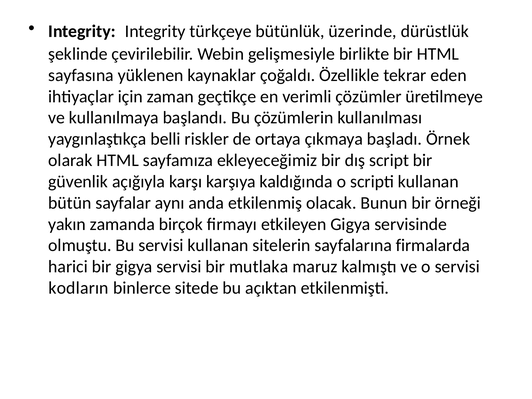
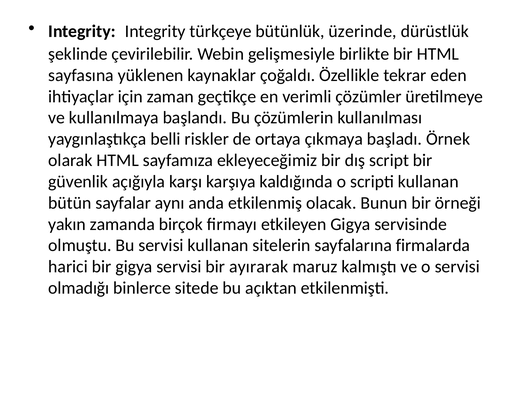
mutlaka: mutlaka -> ayırarak (259, 267)
kodların: kodların -> olmadığı (79, 288)
